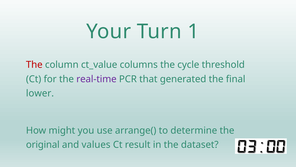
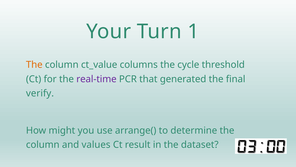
The colour: red -> orange (34, 65)
lower: lower -> verify (40, 93)
original: original -> column (43, 144)
